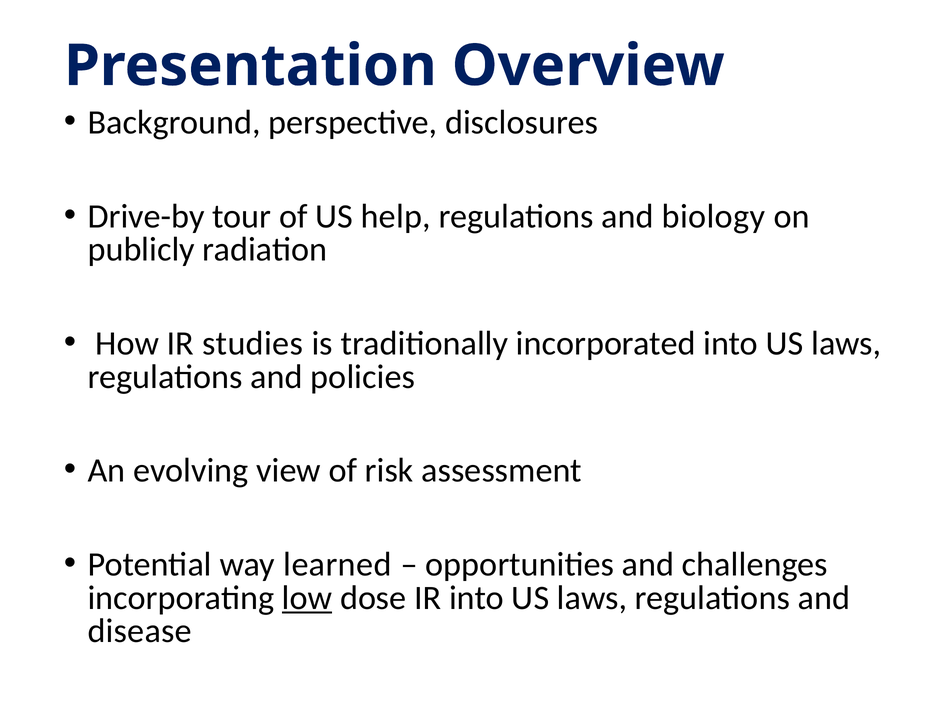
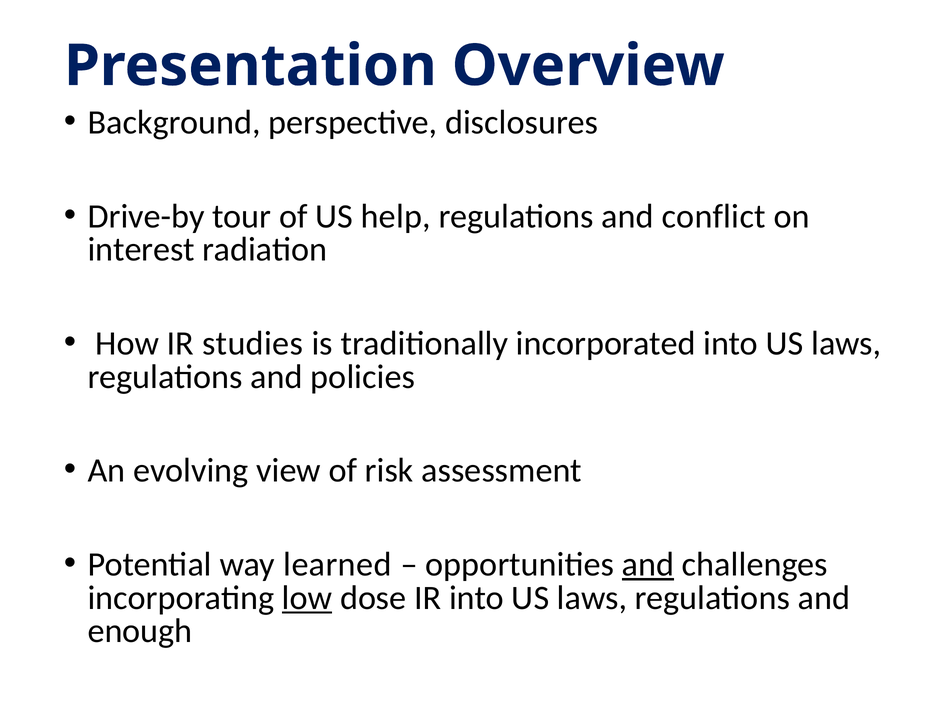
biology: biology -> conflict (714, 216)
publicly: publicly -> interest (141, 250)
and underline: none -> present (648, 565)
disease: disease -> enough (140, 631)
